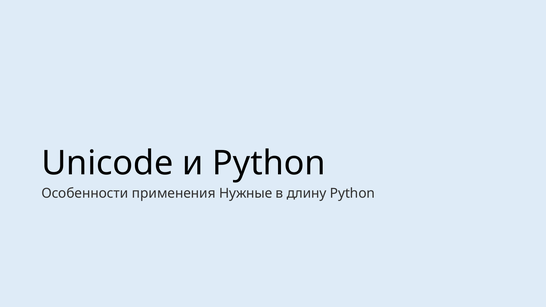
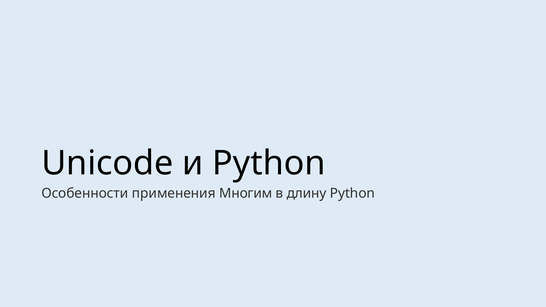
Нужные: Нужные -> Многим (246, 193)
